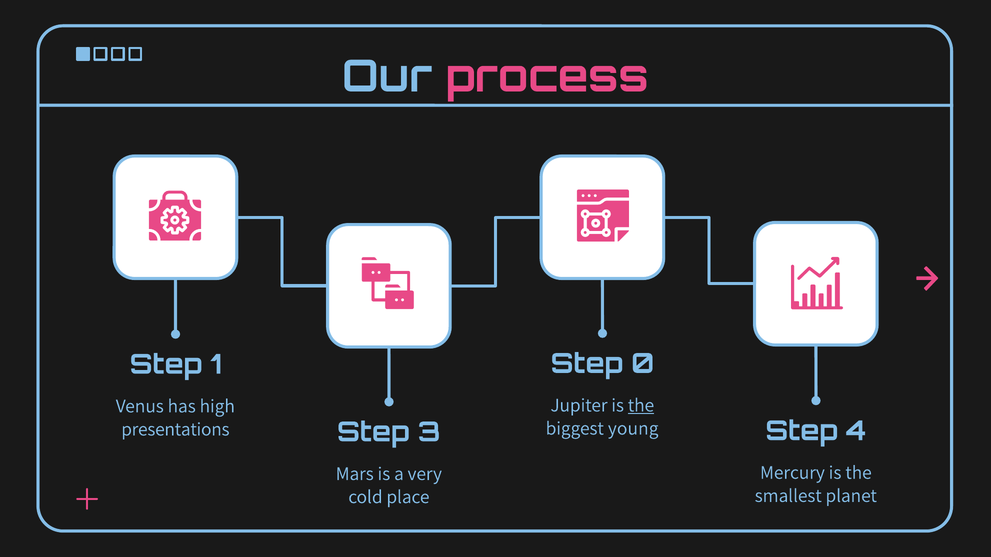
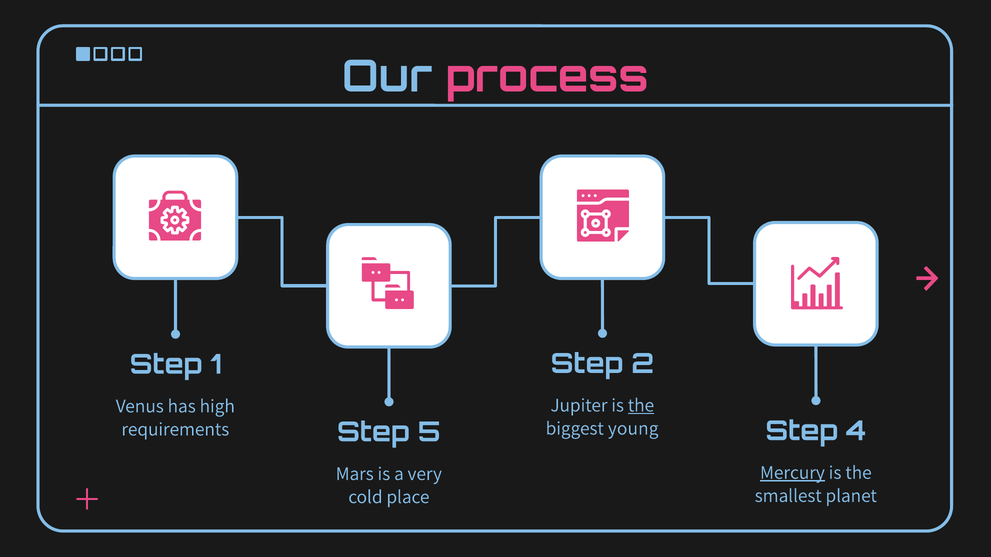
0: 0 -> 2 (643, 364)
3: 3 -> 5 (429, 433)
presentations: presentations -> requirements (175, 429)
Mercury underline: none -> present (792, 473)
